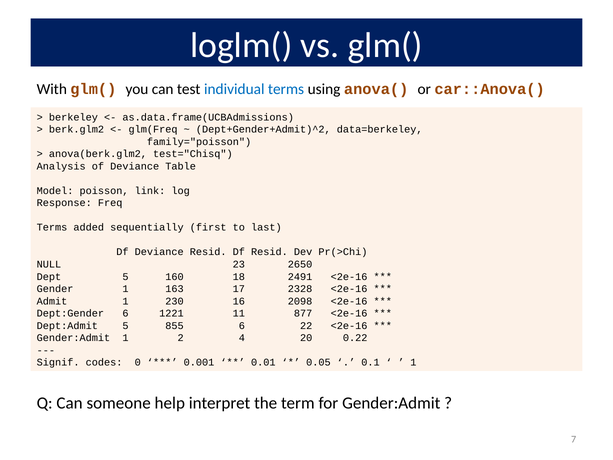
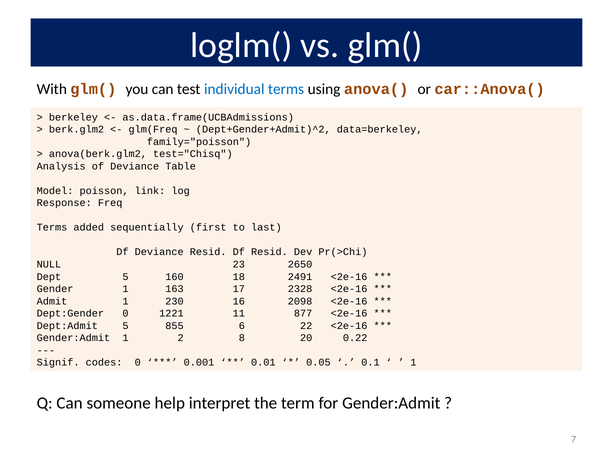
Dept:Gender 6: 6 -> 0 (125, 313)
4: 4 -> 8 (242, 338)
